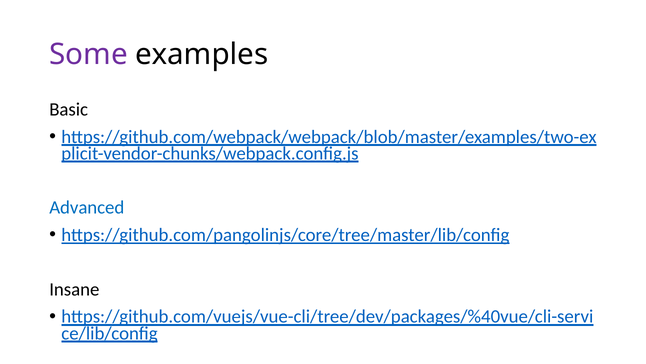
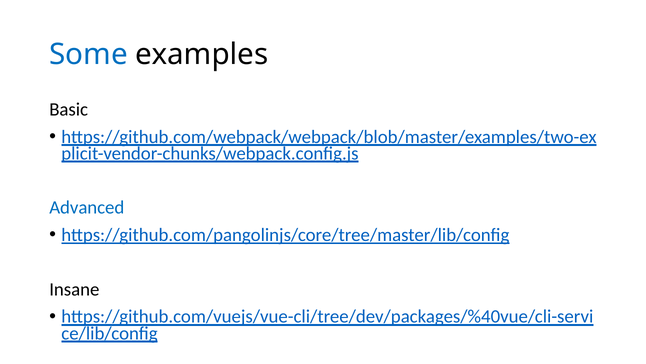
Some colour: purple -> blue (89, 54)
